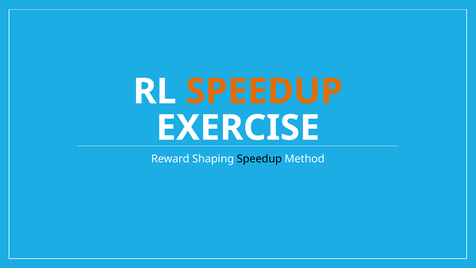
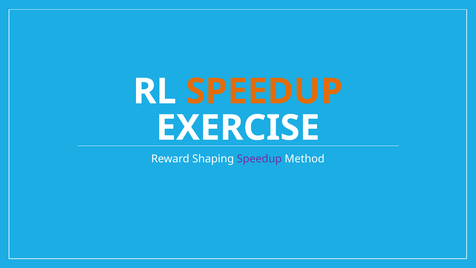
Speedup colour: black -> purple (259, 159)
